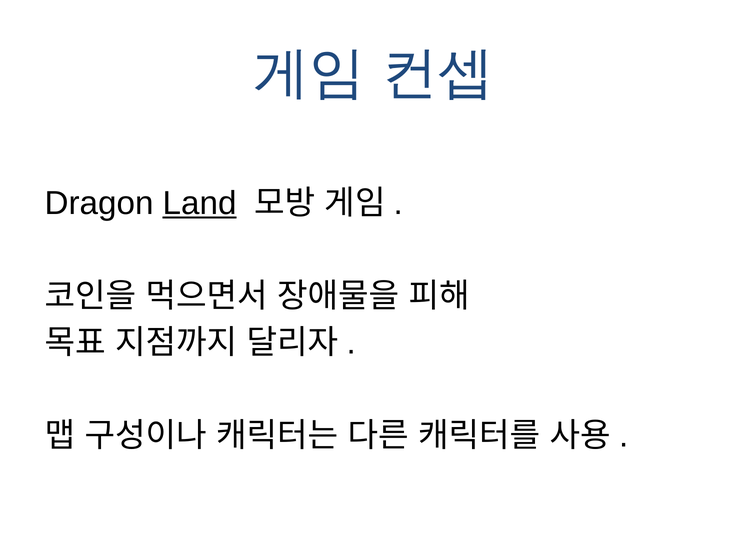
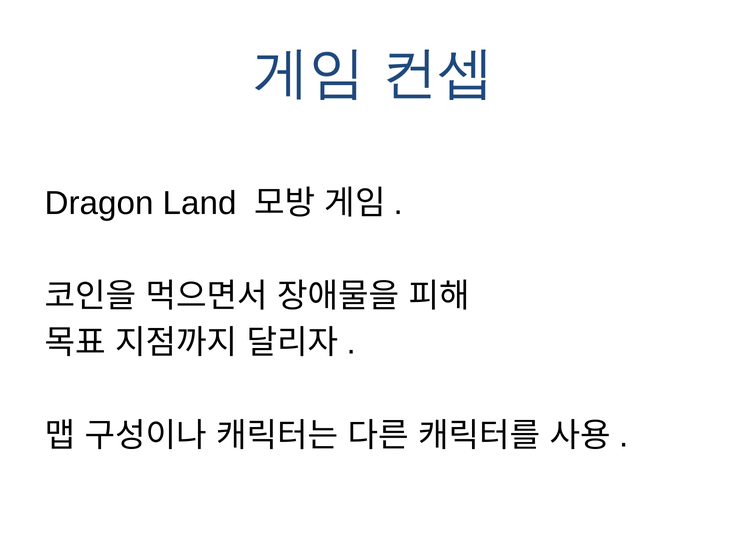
Land underline: present -> none (200, 203)
